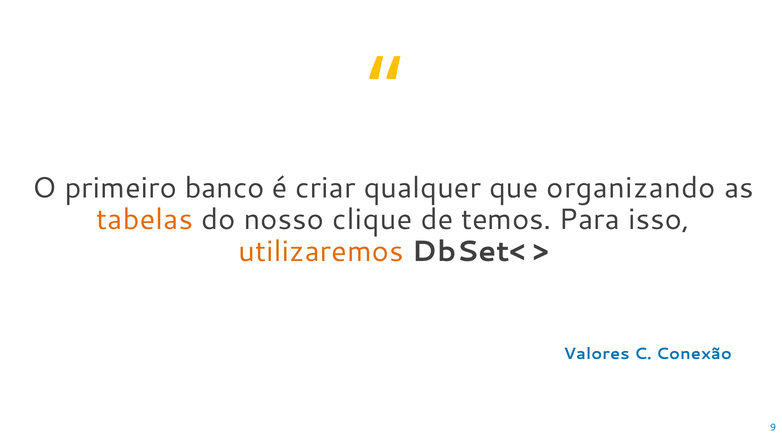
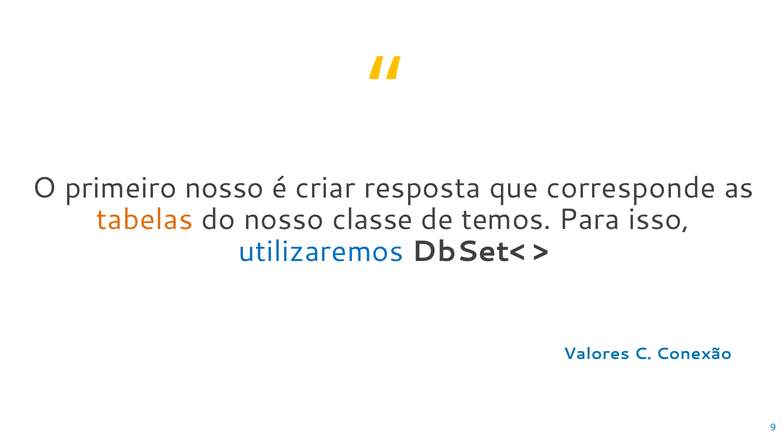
primeiro banco: banco -> nosso (225, 188)
qualquer: qualquer -> resposta (422, 188)
organizando: organizando -> corresponde (631, 188)
clique: clique -> classe (373, 220)
utilizaremos colour: orange -> blue (321, 251)
